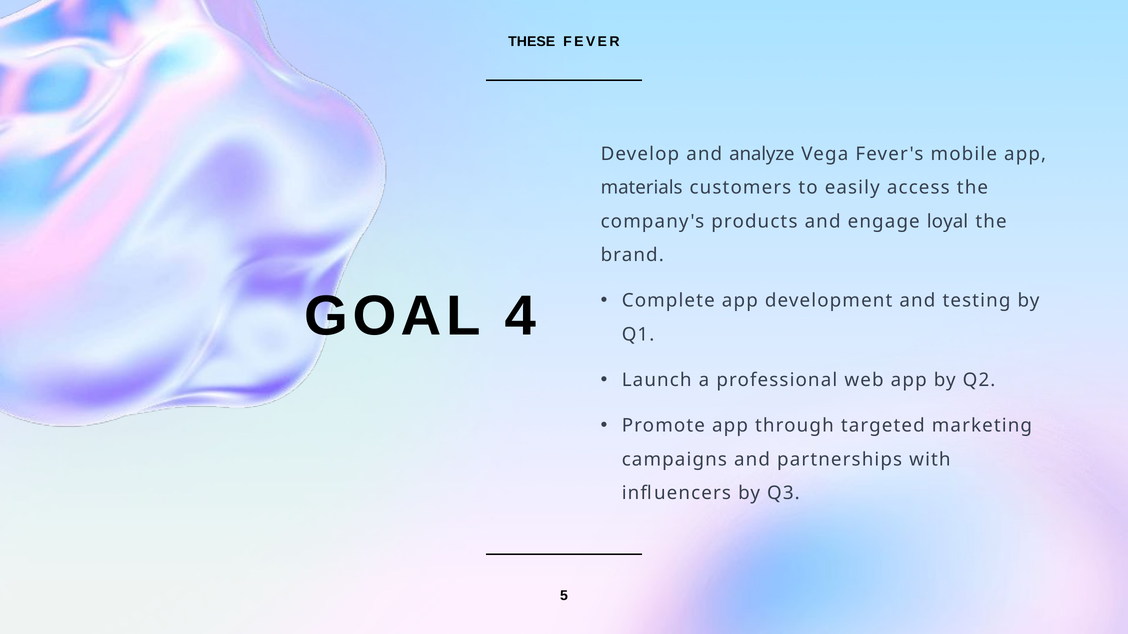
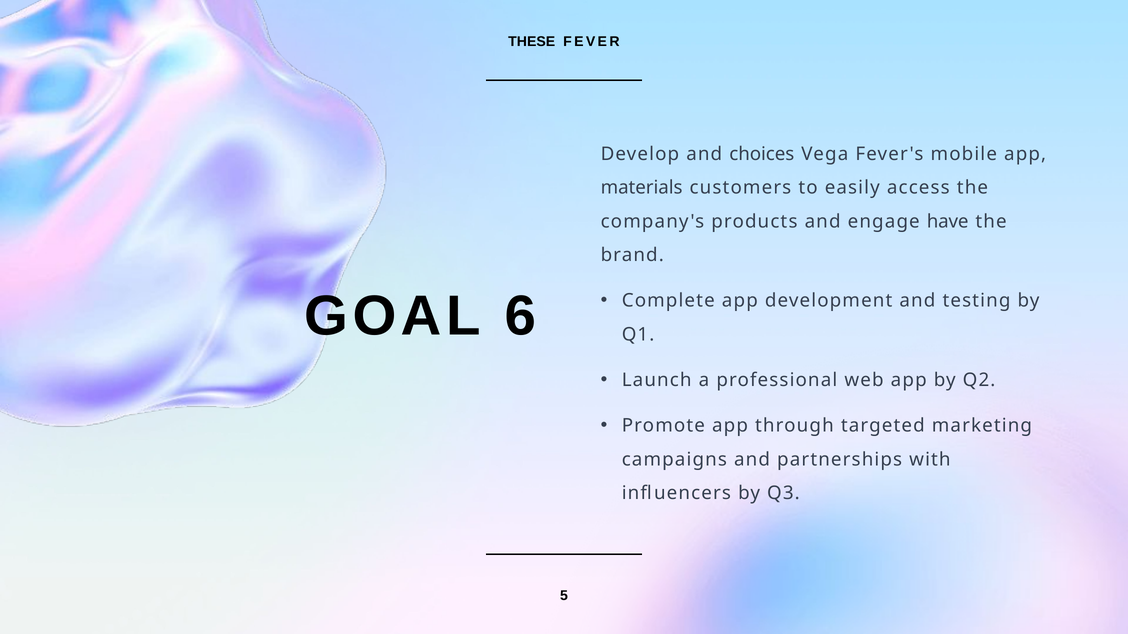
analyze: analyze -> choices (762, 154)
loyal: loyal -> have (948, 222)
4: 4 -> 6 (520, 316)
